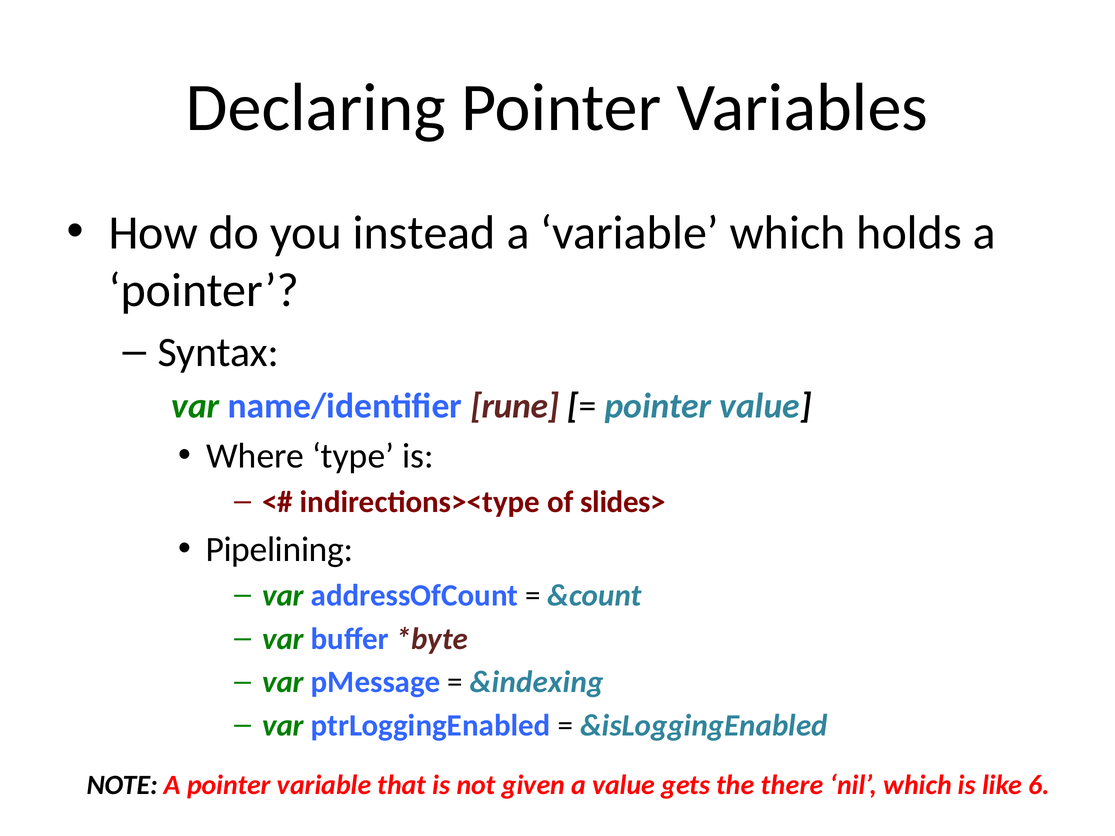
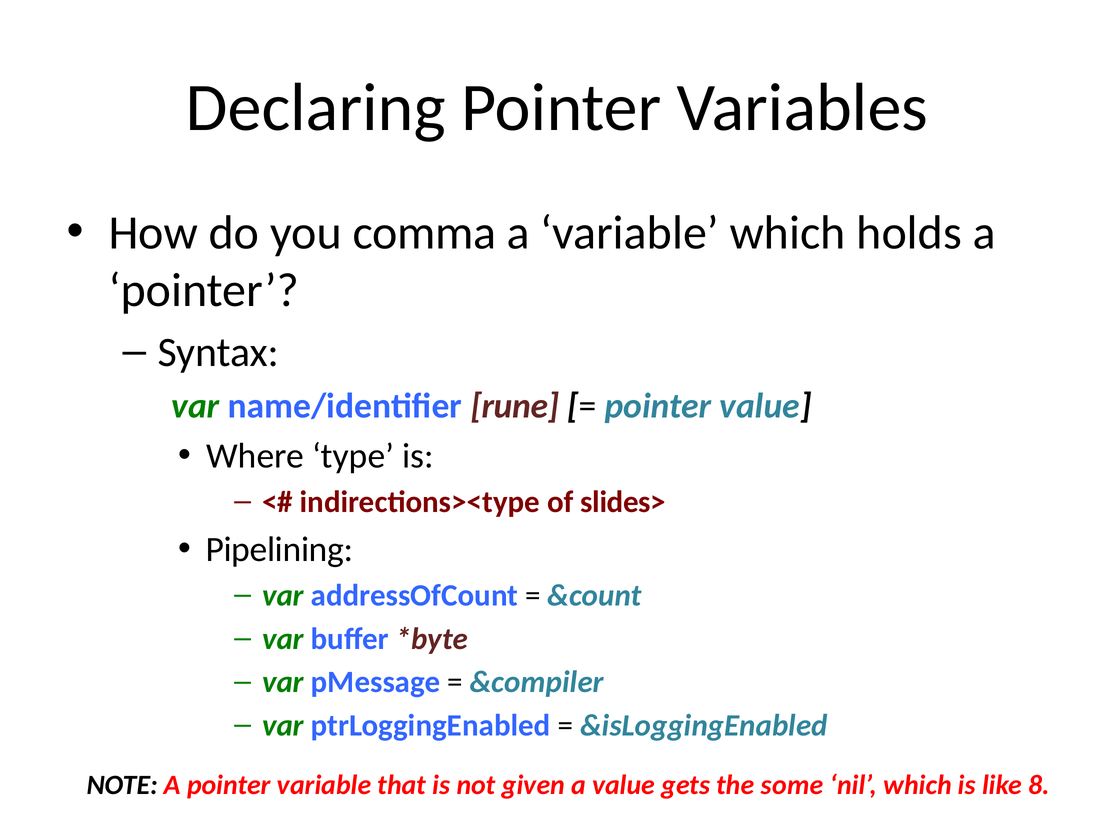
instead: instead -> comma (424, 233)
&indexing: &indexing -> &compiler (537, 682)
there: there -> some (792, 785)
6: 6 -> 8 (1039, 785)
